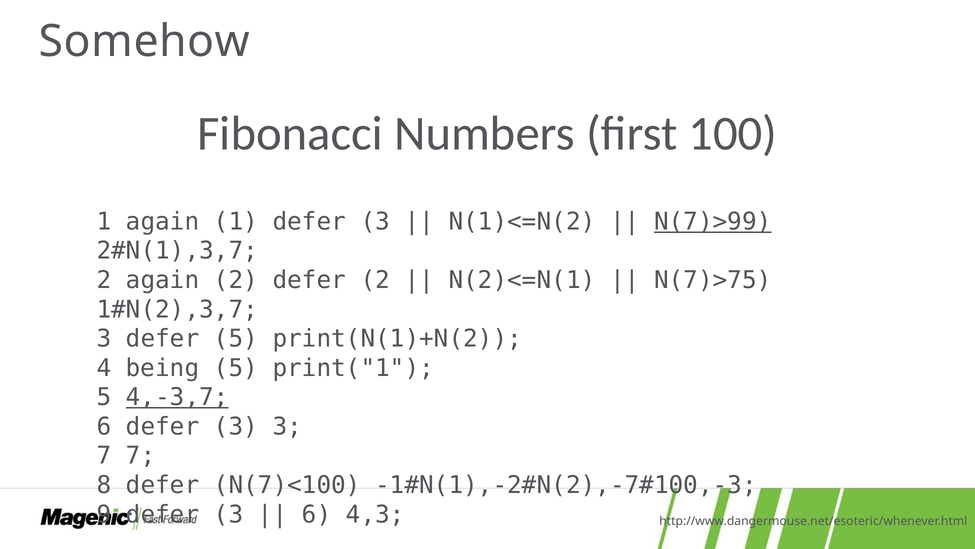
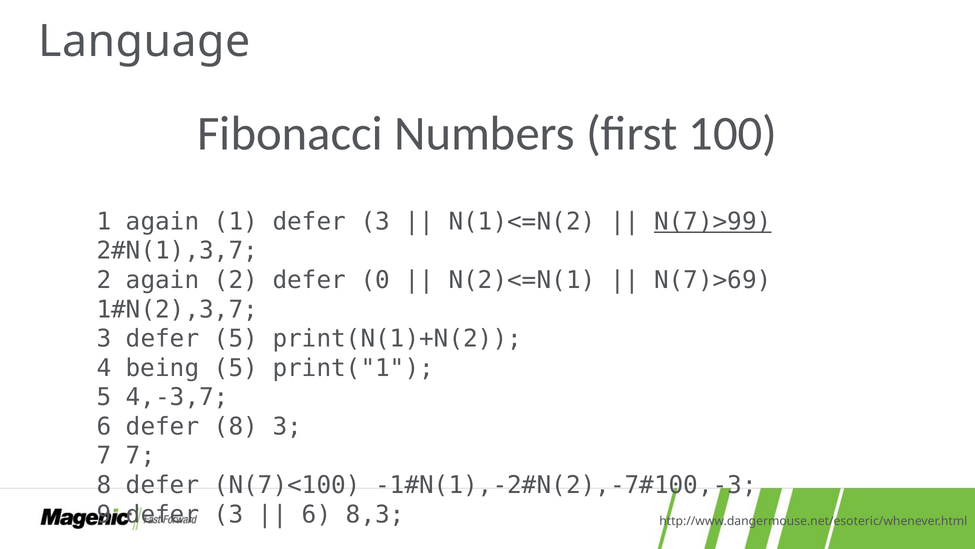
Somehow: Somehow -> Language (144, 42)
defer 2: 2 -> 0 (375, 280)
N(7)>75: N(7)>75 -> N(7)>69 (713, 280)
4,-3,7 underline: present -> none (177, 397)
6 defer 3: 3 -> 8 (236, 426)
4,3: 4,3 -> 8,3 (375, 514)
